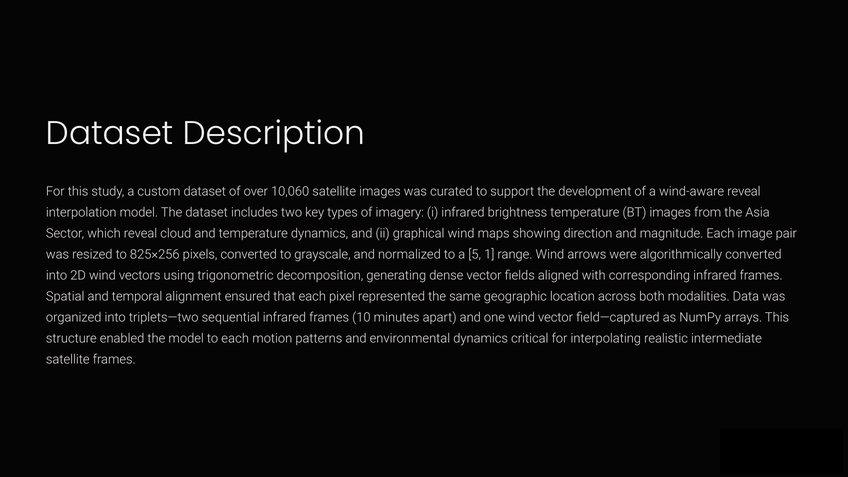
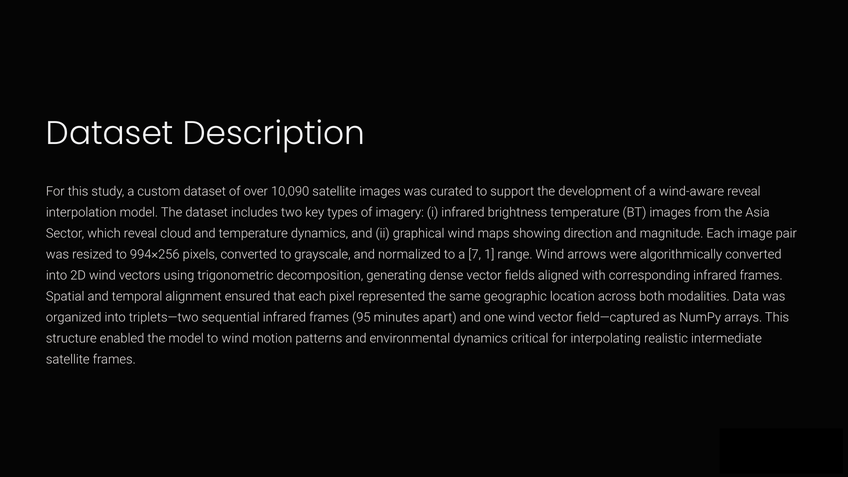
10,060: 10,060 -> 10,090 (290, 192)
825×256: 825×256 -> 994×256 (155, 255)
5: 5 -> 7 (475, 255)
10: 10 -> 95 (361, 318)
to each: each -> wind (235, 338)
